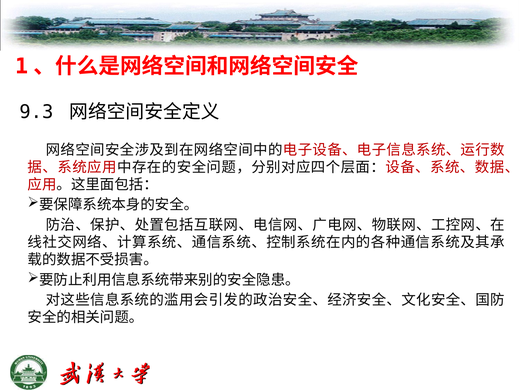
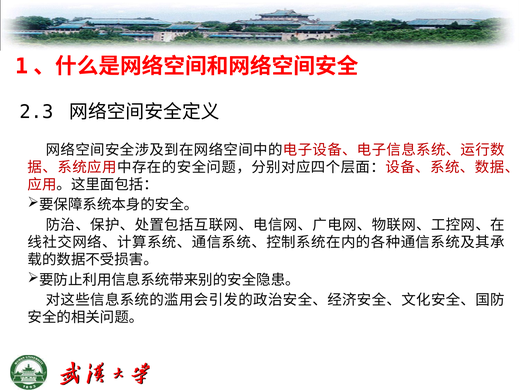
9.3: 9.3 -> 2.3 (36, 112)
